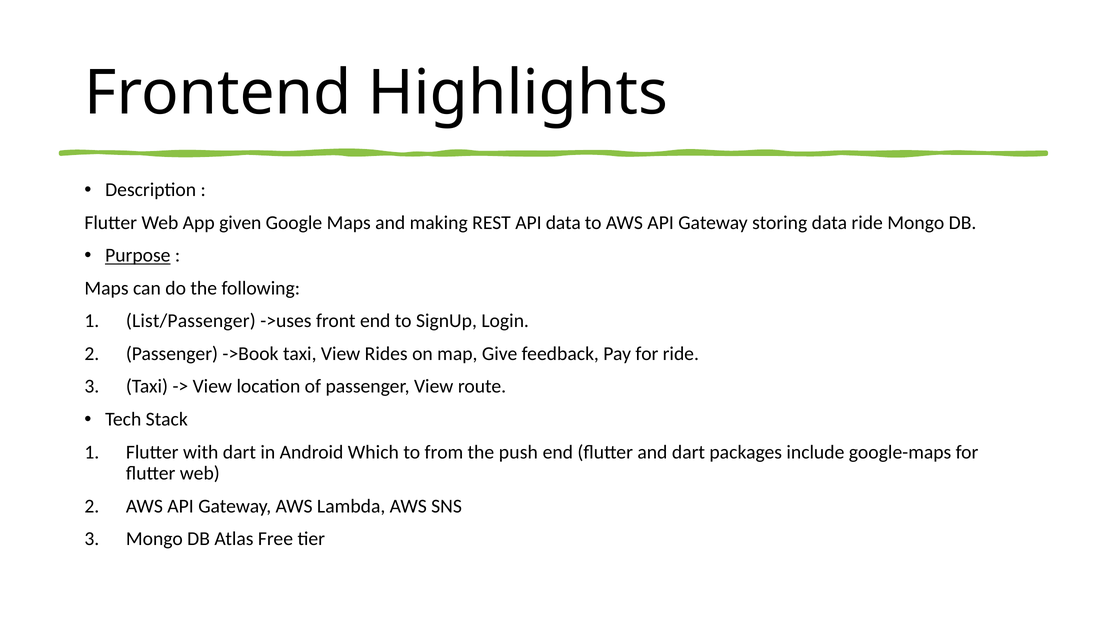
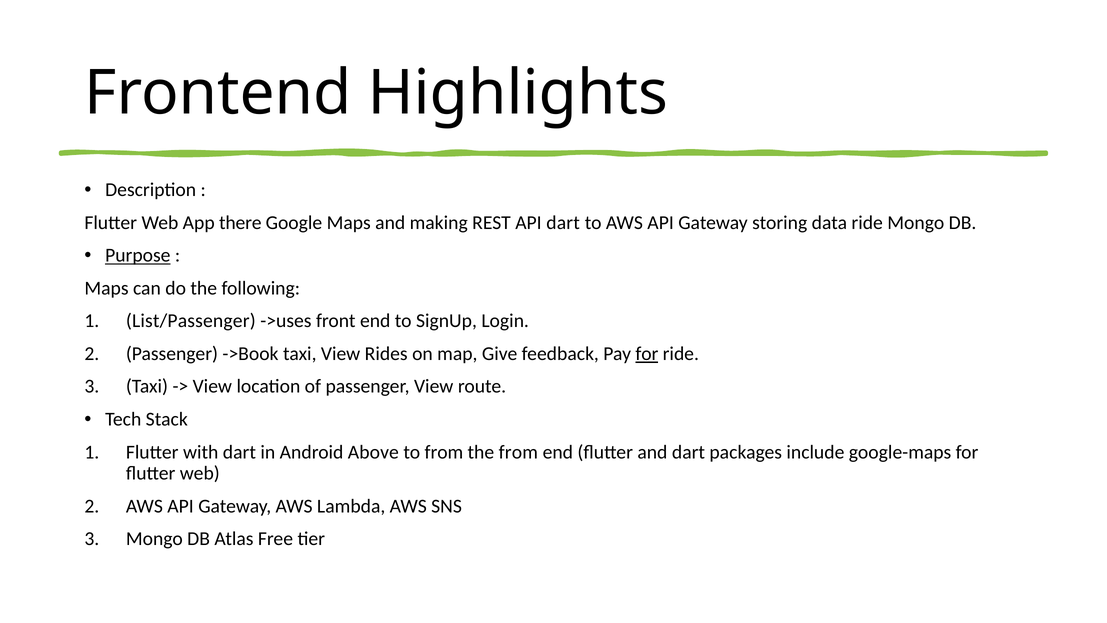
given: given -> there (240, 223)
API data: data -> dart (563, 223)
for underline: none -> present (647, 354)
Which: Which -> Above (373, 452)
the push: push -> from (518, 452)
